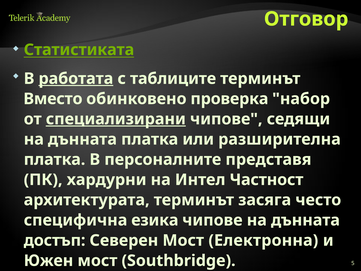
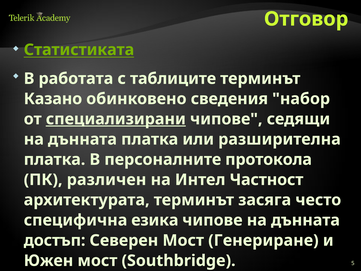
работата underline: present -> none (76, 79)
Вместо: Вместо -> Казано (53, 99)
проверка: проверка -> сведения (229, 99)
представя: представя -> протокола (269, 159)
хардурни: хардурни -> различен (107, 180)
Електронна: Електронна -> Генериране (263, 240)
